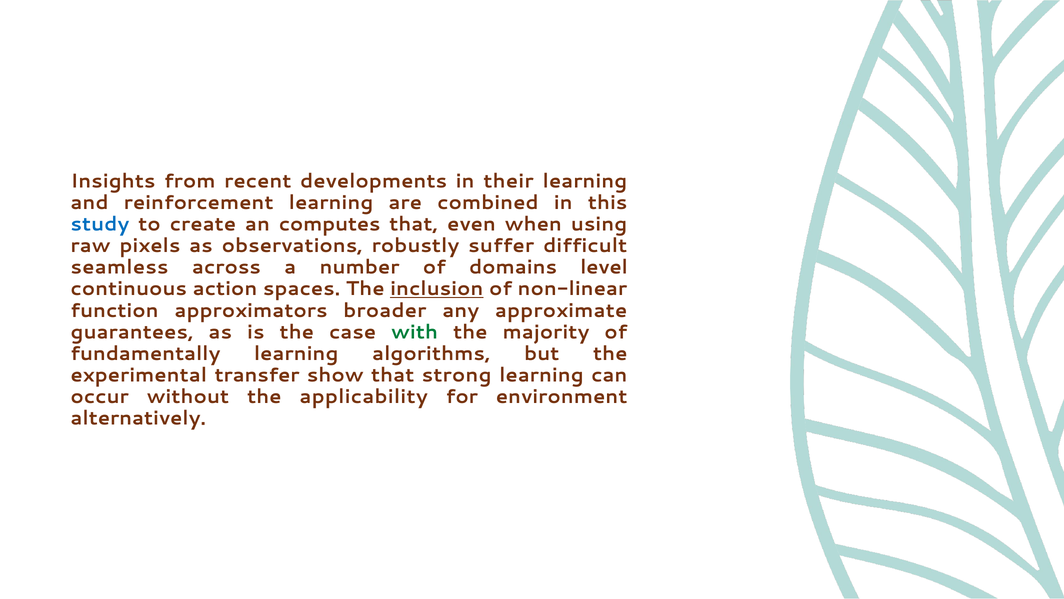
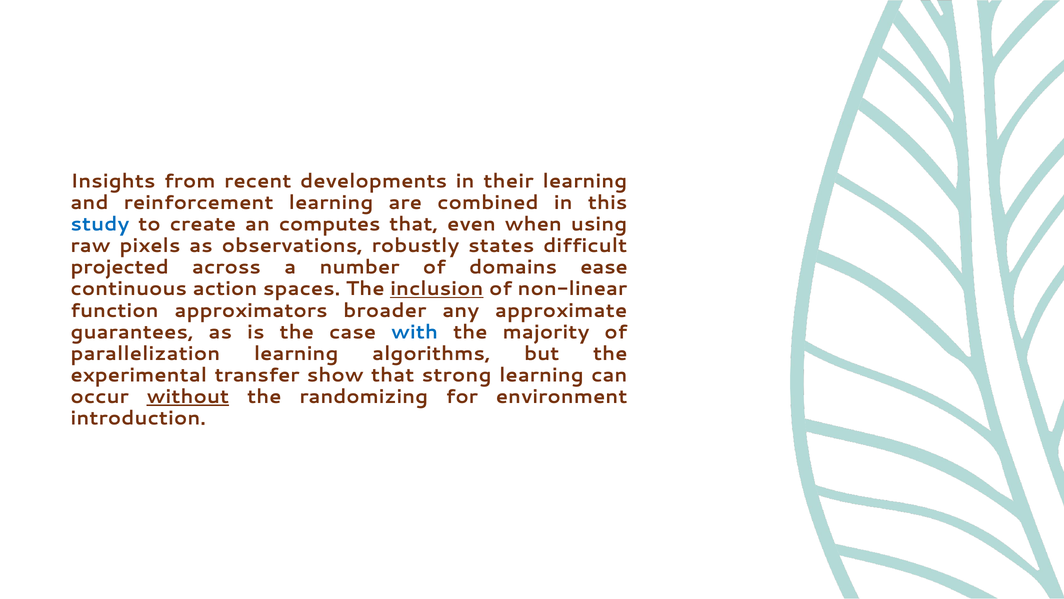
suffer: suffer -> states (501, 246)
seamless: seamless -> projected (120, 267)
level: level -> ease (604, 267)
with colour: green -> blue (415, 332)
fundamentally: fundamentally -> parallelization (145, 353)
without underline: none -> present (188, 396)
applicability: applicability -> randomizing (364, 396)
alternatively: alternatively -> introduction (138, 418)
